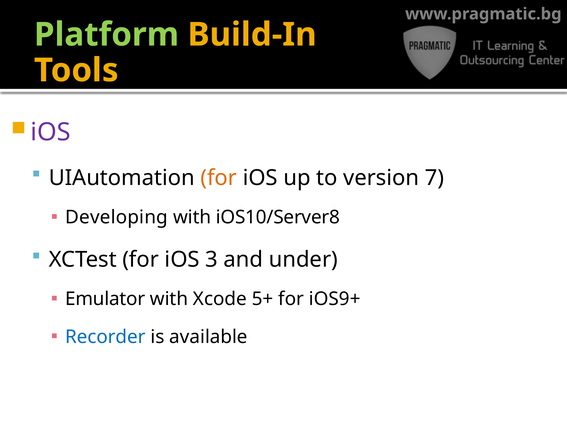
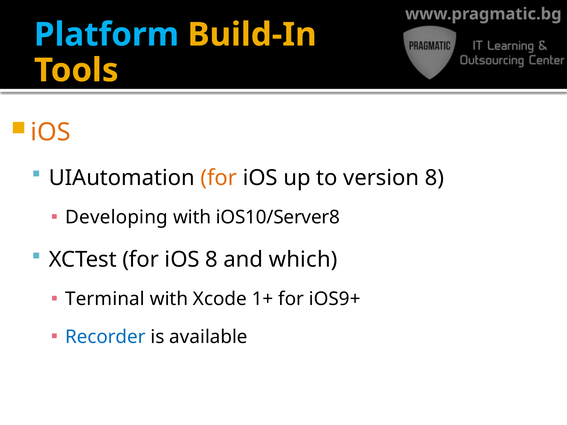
Platform colour: light green -> light blue (106, 35)
iOS colour: purple -> orange (51, 132)
version 7: 7 -> 8 (434, 178)
iOS 3: 3 -> 8 (212, 260)
under: under -> which (303, 260)
Emulator: Emulator -> Terminal (105, 299)
5+: 5+ -> 1+ (263, 299)
